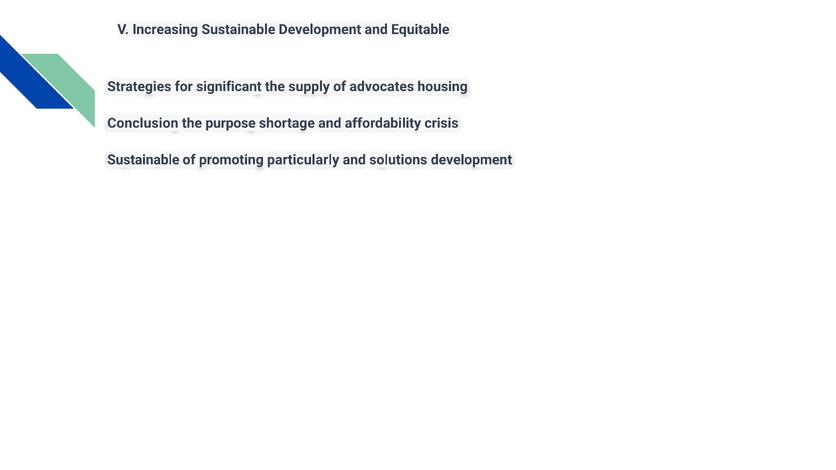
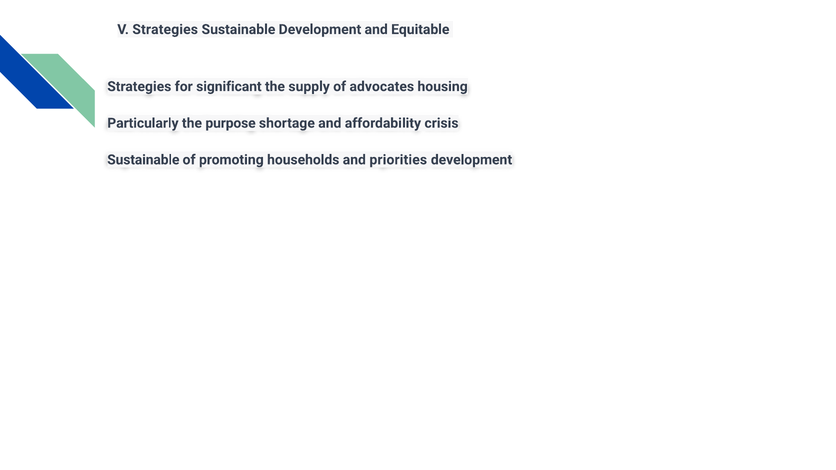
V Increasing: Increasing -> Strategies (165, 29)
Conclusion: Conclusion -> Particularly (143, 123)
particularly: particularly -> households (303, 160)
solutions: solutions -> priorities (398, 160)
